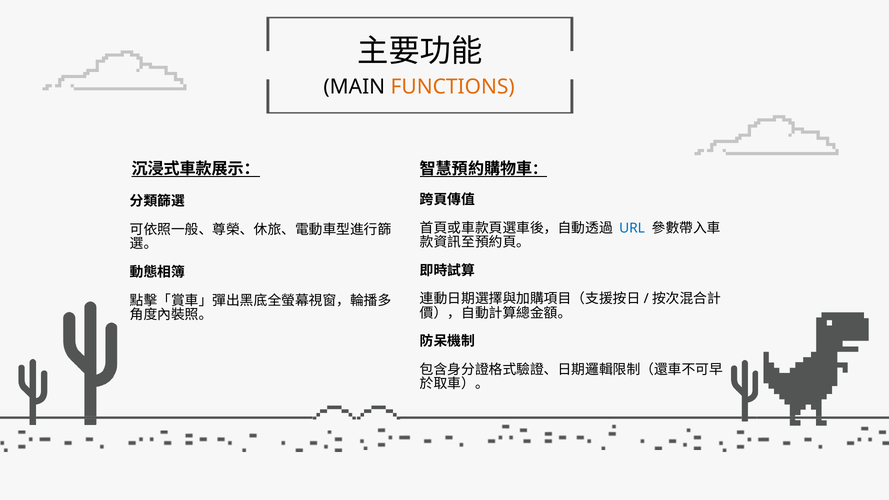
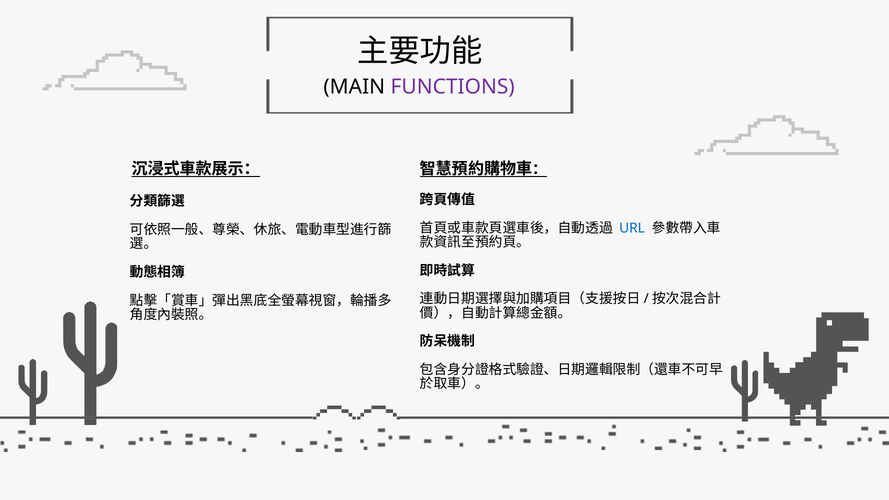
FUNCTIONS colour: orange -> purple (453, 87)
